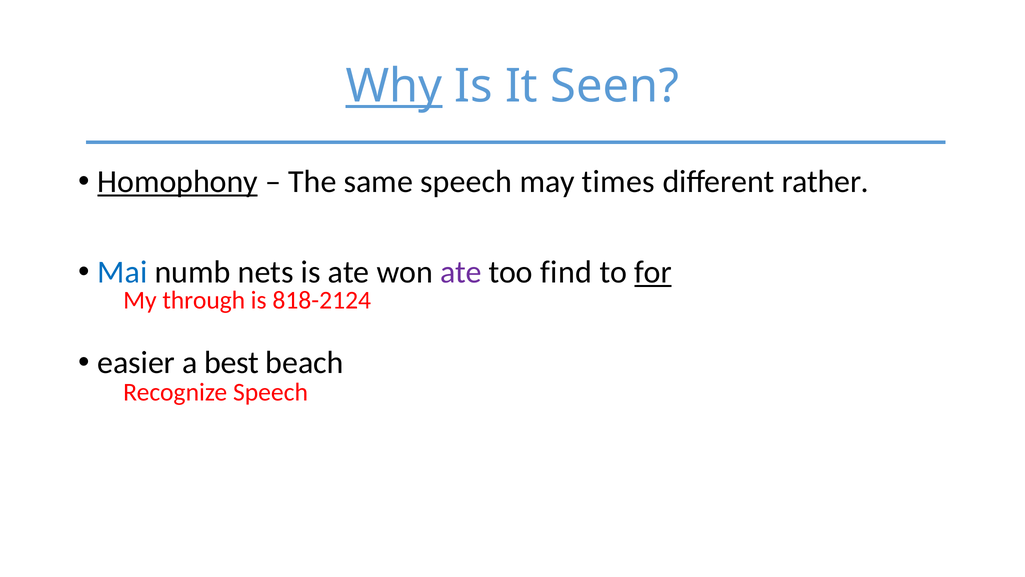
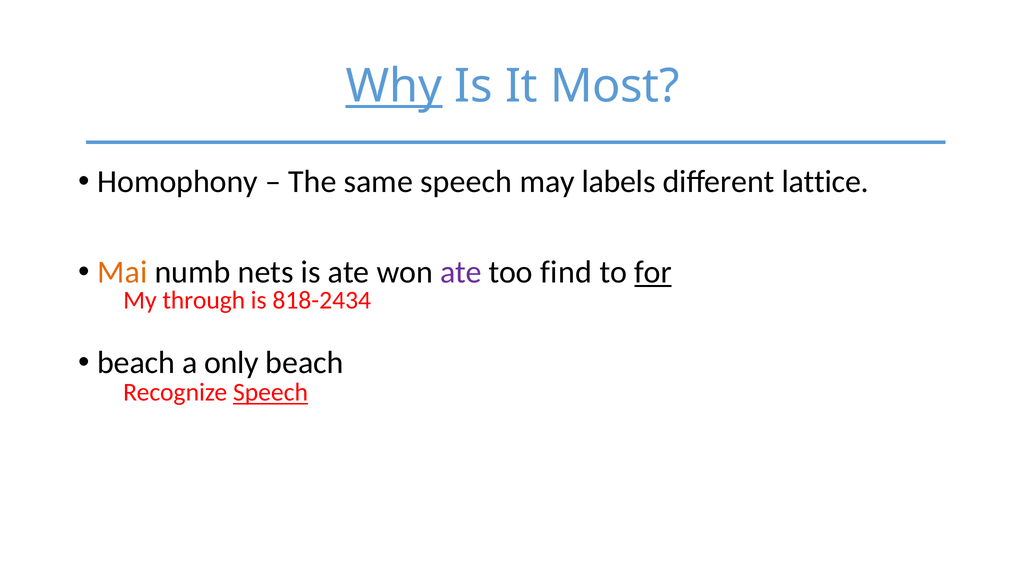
Seen: Seen -> Most (615, 86)
Homophony underline: present -> none (178, 182)
times: times -> labels (619, 182)
rather: rather -> lattice (825, 182)
Mai colour: blue -> orange (122, 272)
818-2124: 818-2124 -> 818-2434 (322, 300)
easier: easier -> beach (136, 363)
best: best -> only (232, 363)
Speech underline: none -> present (271, 392)
